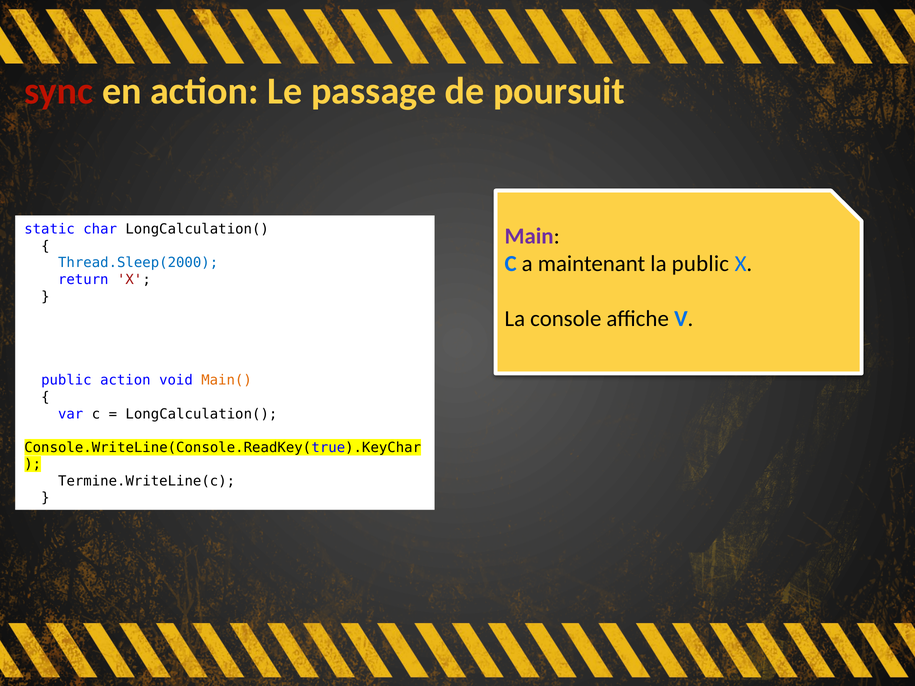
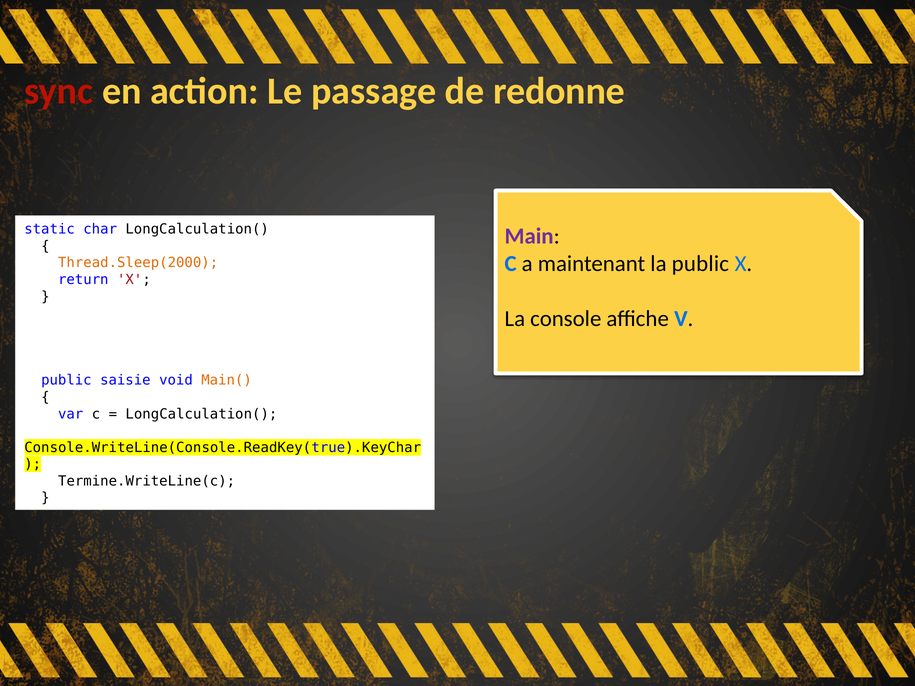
poursuit: poursuit -> redonne (559, 91)
Thread.Sleep(2000 colour: blue -> orange (138, 263)
public action: action -> saisie (125, 380)
